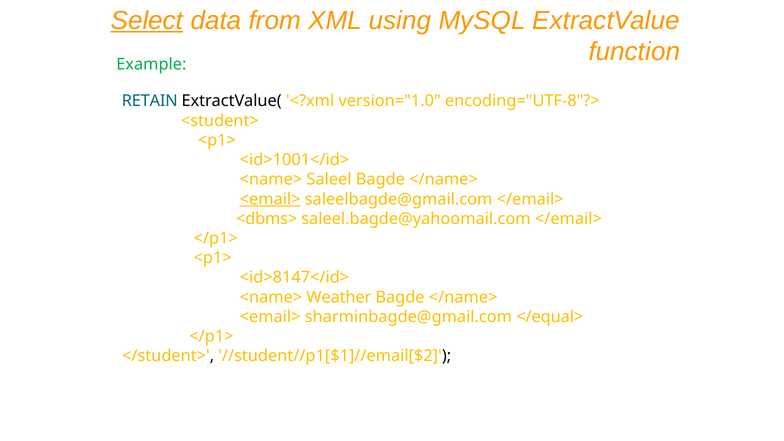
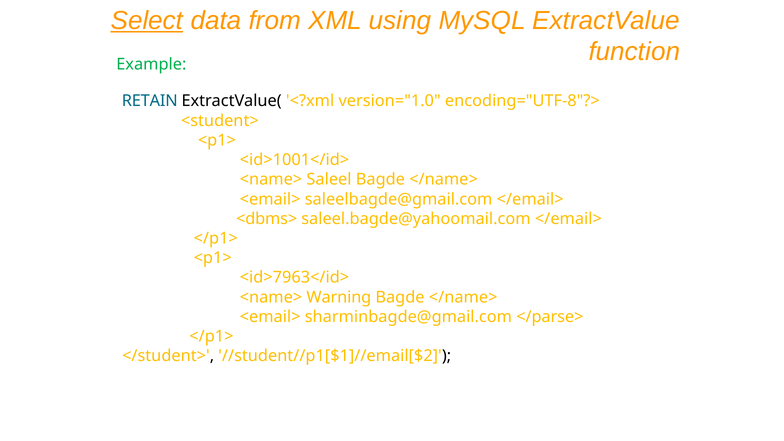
<email> underline: present -> none (270, 199)
<id>8147</id>: <id>8147</id> -> <id>7963</id> (294, 278)
Weather: Weather -> Warning (339, 297)
</equal>: </equal> -> </parse> (550, 317)
